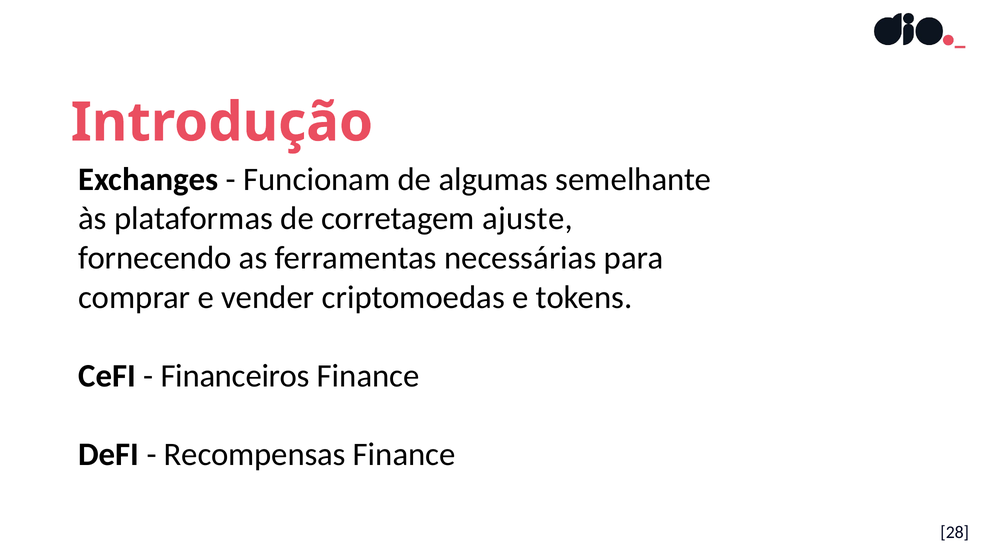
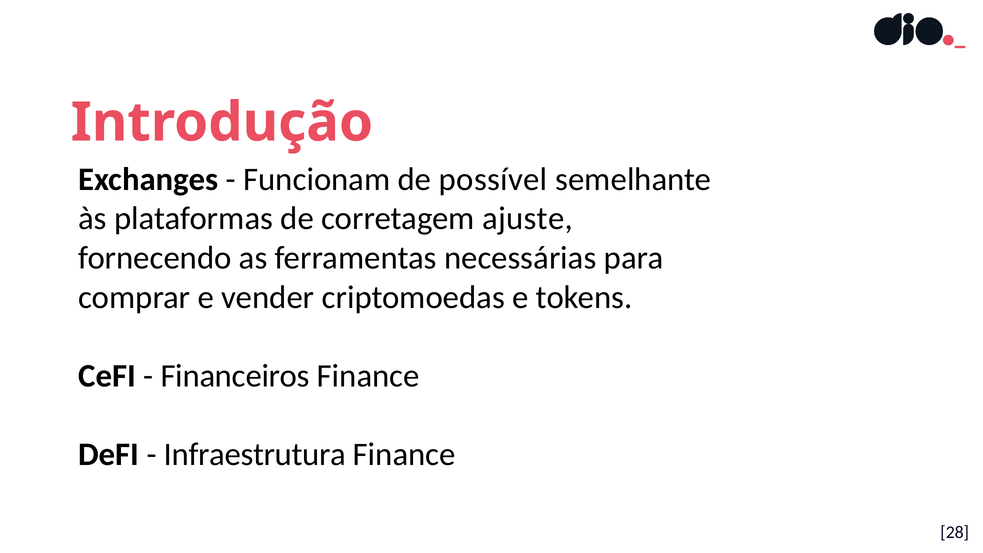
algumas: algumas -> possível (493, 179)
Recompensas: Recompensas -> Infraestrutura (255, 454)
